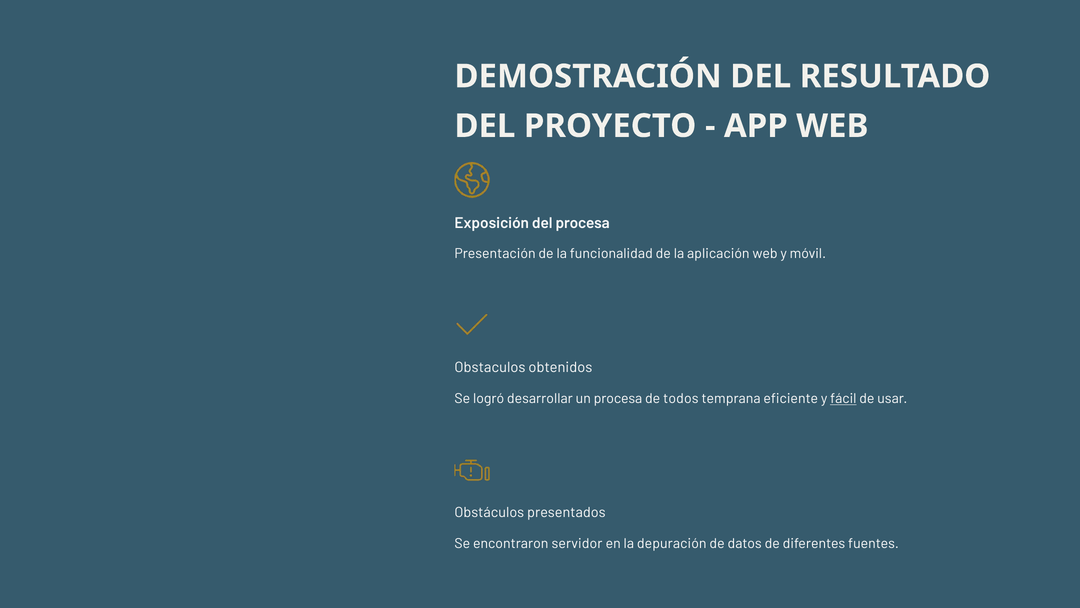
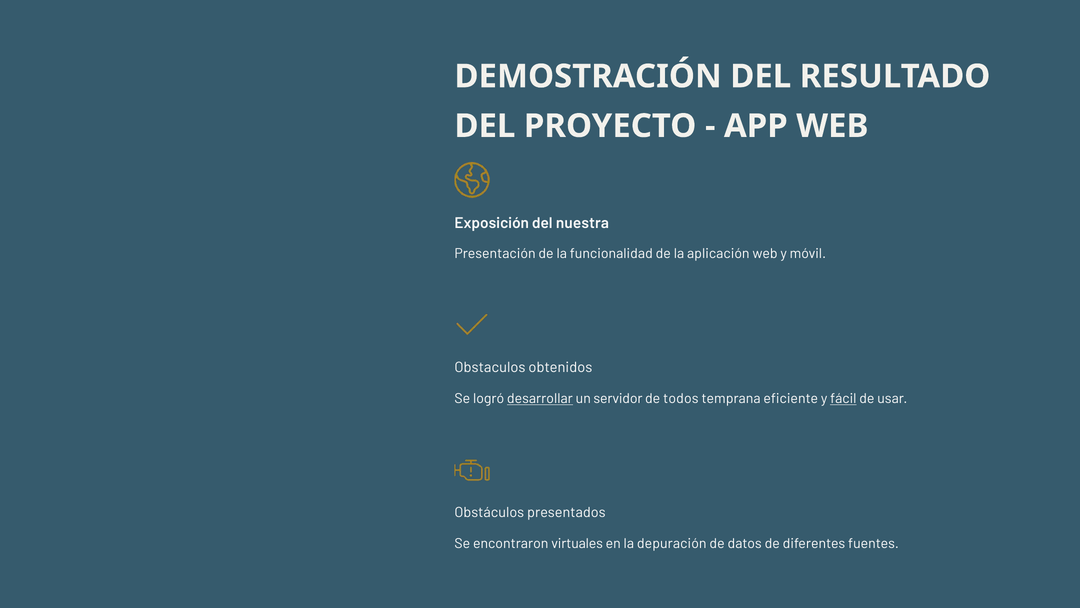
del procesa: procesa -> nuestra (582, 223)
desarrollar underline: none -> present (540, 398)
un procesa: procesa -> servidor (618, 398)
servidor: servidor -> virtuales (577, 543)
